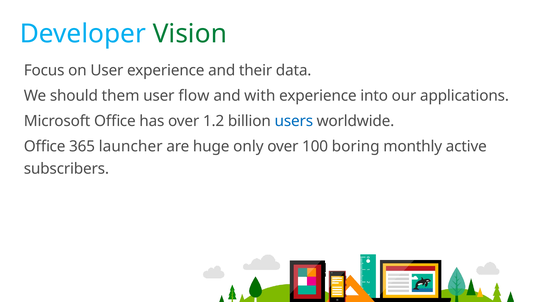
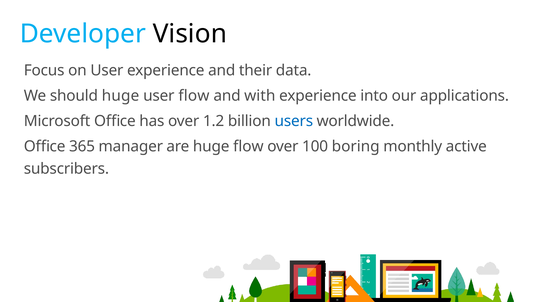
Vision colour: green -> black (190, 34)
should them: them -> huge (120, 96)
launcher: launcher -> manager (131, 147)
huge only: only -> flow (248, 147)
